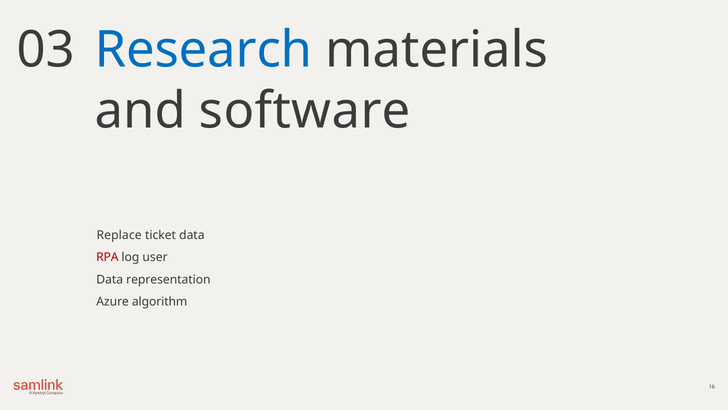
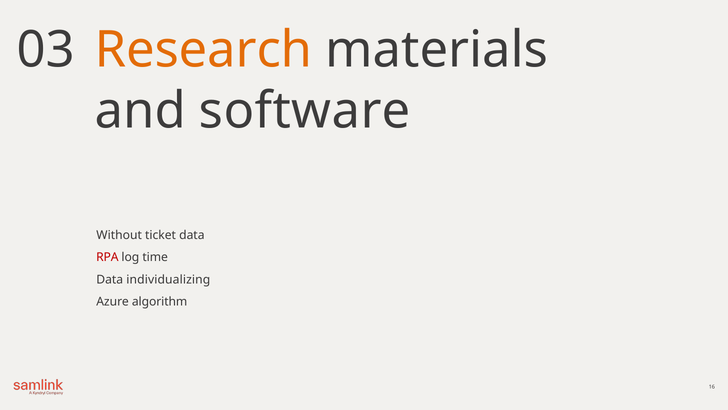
Research colour: blue -> orange (204, 50)
Replace: Replace -> Without (119, 235)
user: user -> time (155, 257)
representation: representation -> individualizing (168, 279)
